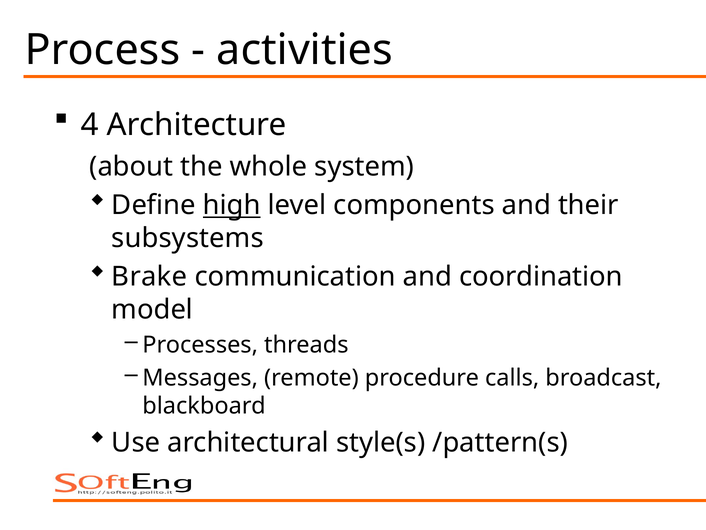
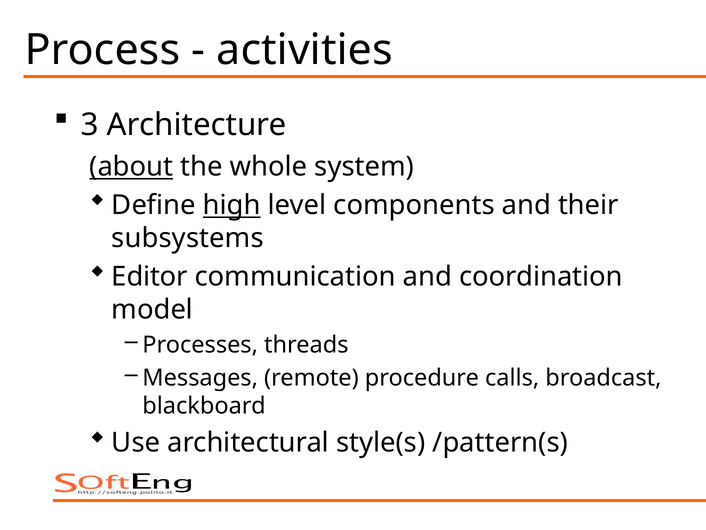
4: 4 -> 3 (90, 125)
about underline: none -> present (131, 167)
Brake: Brake -> Editor (150, 277)
